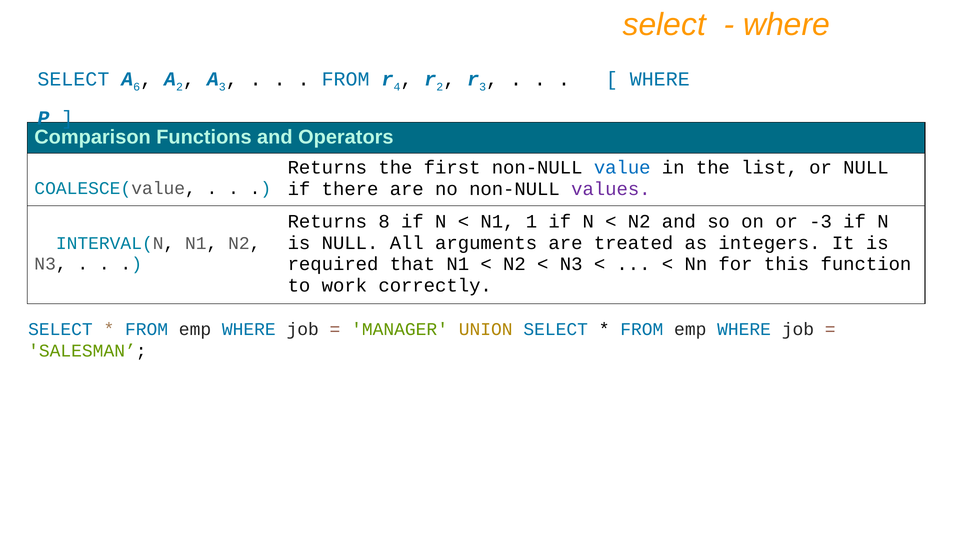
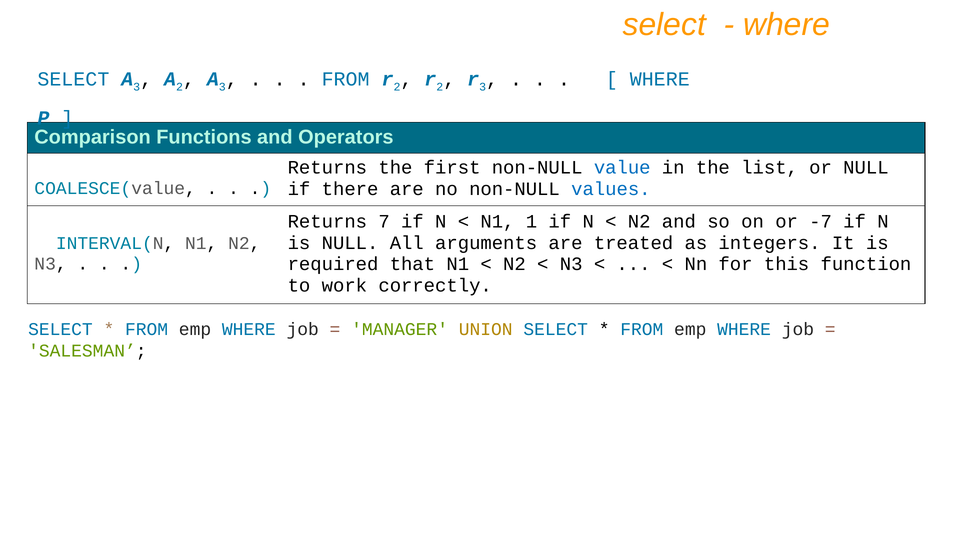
6: 6 -> 3 (137, 87)
4: 4 -> 2 (397, 87)
values colour: purple -> blue (611, 189)
8: 8 -> 7 (384, 222)
-3: -3 -> -7 (821, 222)
